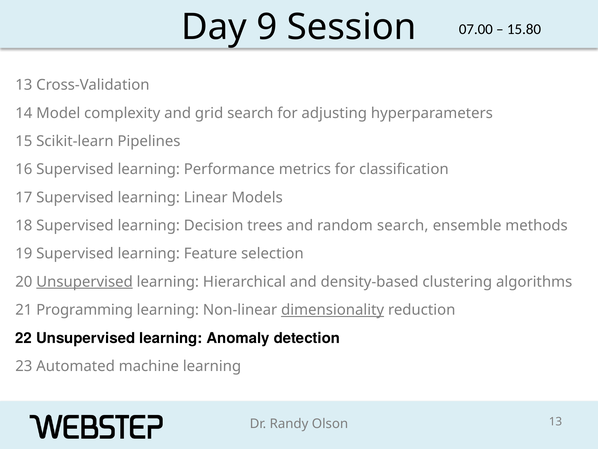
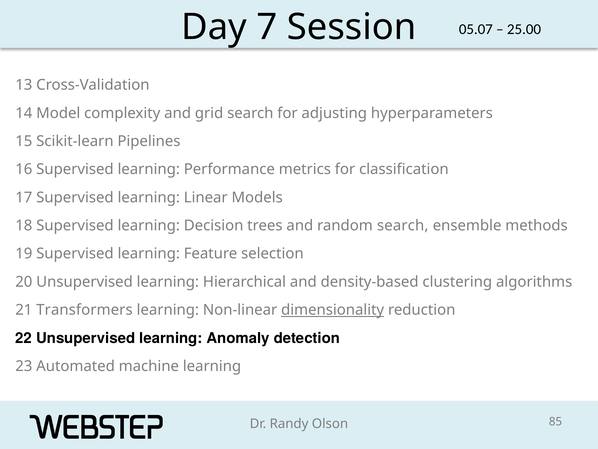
9: 9 -> 7 (267, 27)
07.00: 07.00 -> 05.07 (476, 29)
15.80: 15.80 -> 25.00 (524, 29)
Unsupervised underline: present -> none (85, 282)
Programming: Programming -> Transformers (84, 310)
13: 13 -> 85 (555, 421)
